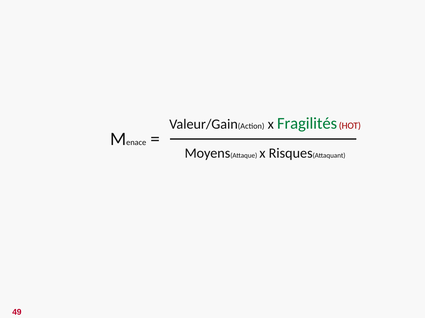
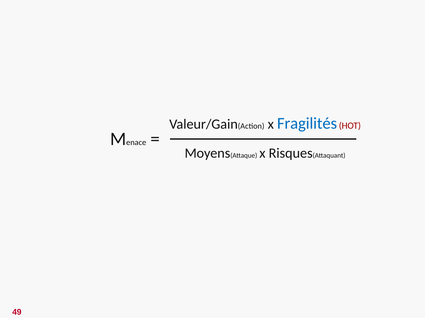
Fragilités colour: green -> blue (307, 124)
